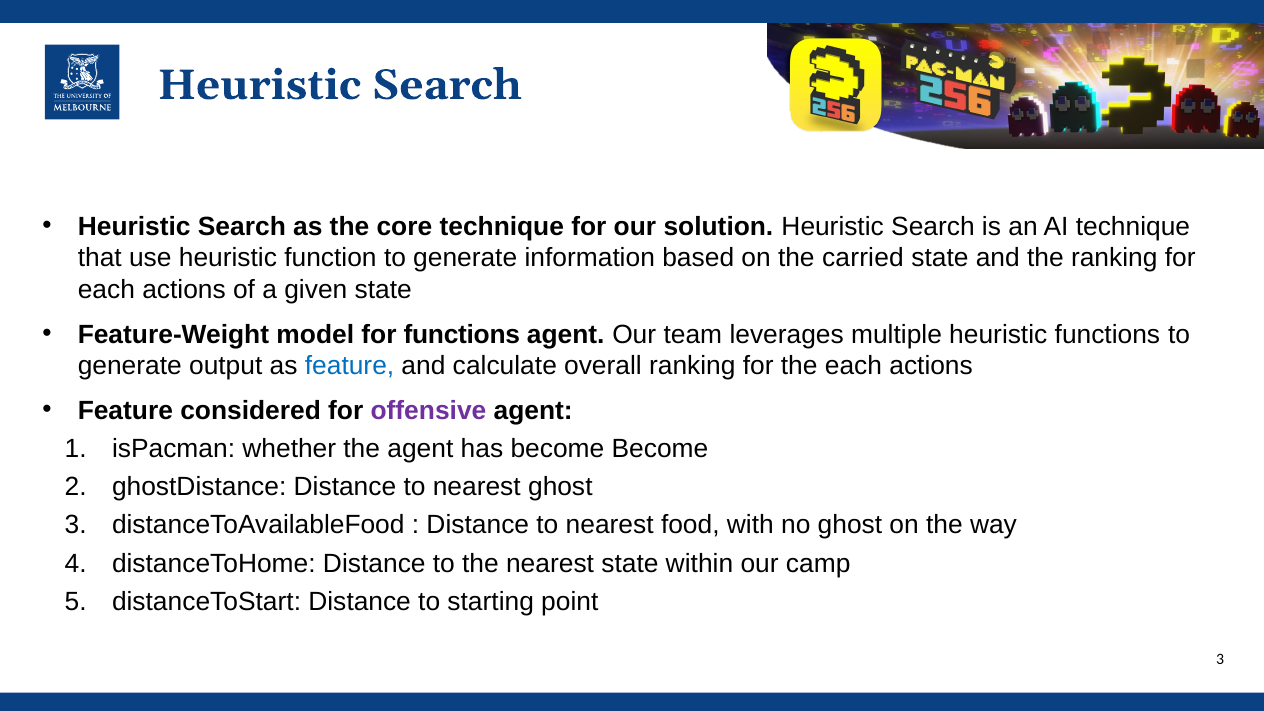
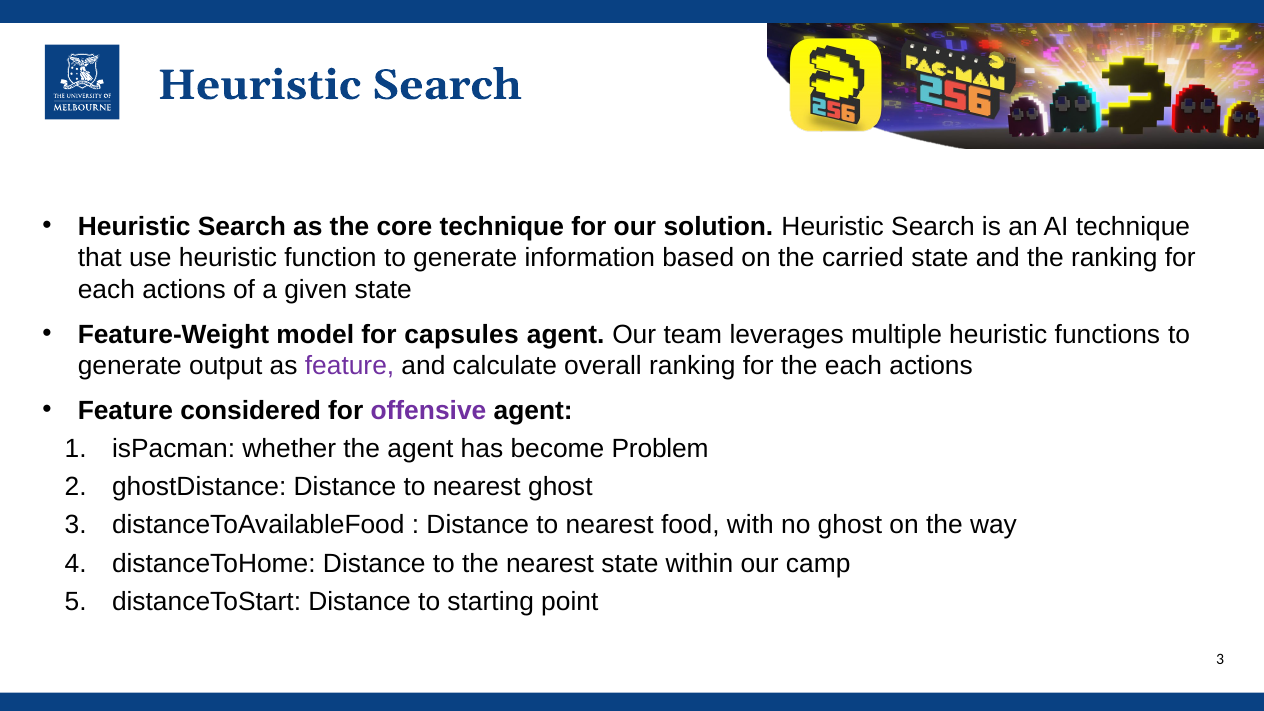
for functions: functions -> capsules (462, 334)
feature colour: blue -> purple (350, 366)
become Become: Become -> Problem (660, 449)
